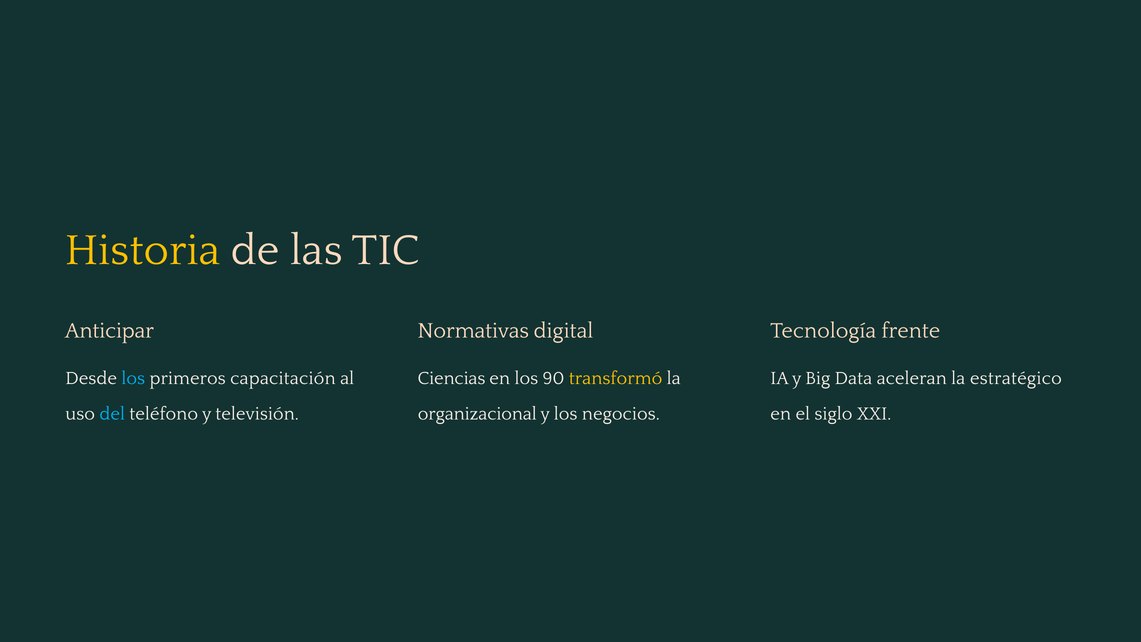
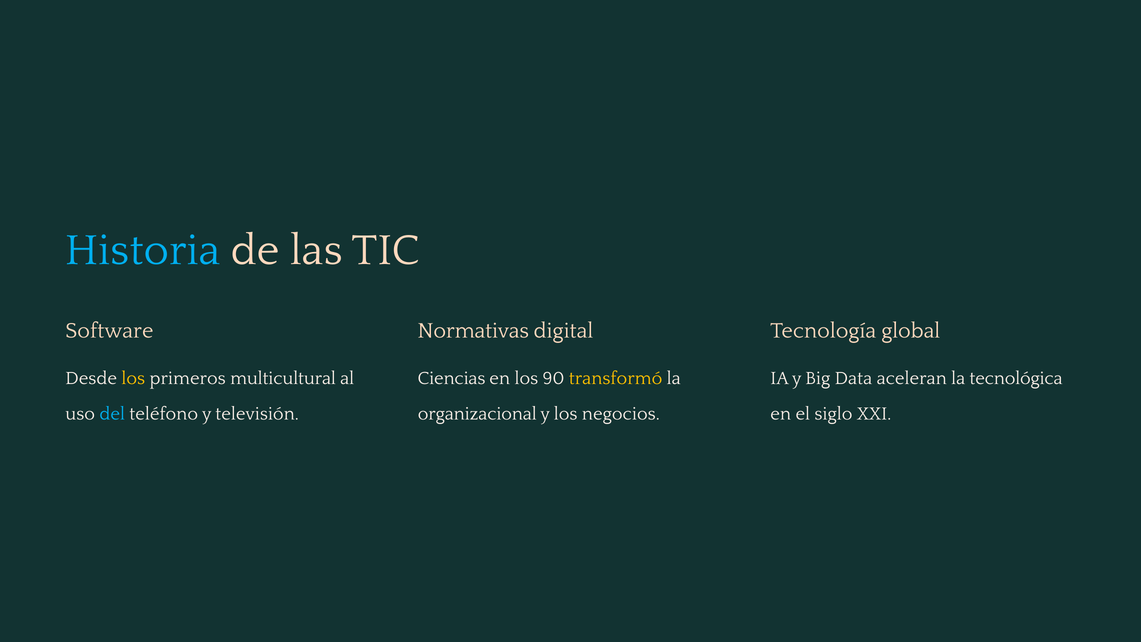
Historia colour: yellow -> light blue (143, 250)
Anticipar: Anticipar -> Software (109, 330)
frente: frente -> global (911, 330)
los colour: light blue -> yellow (133, 378)
capacitación: capacitación -> multicultural (283, 378)
estratégico: estratégico -> tecnológica (1016, 378)
